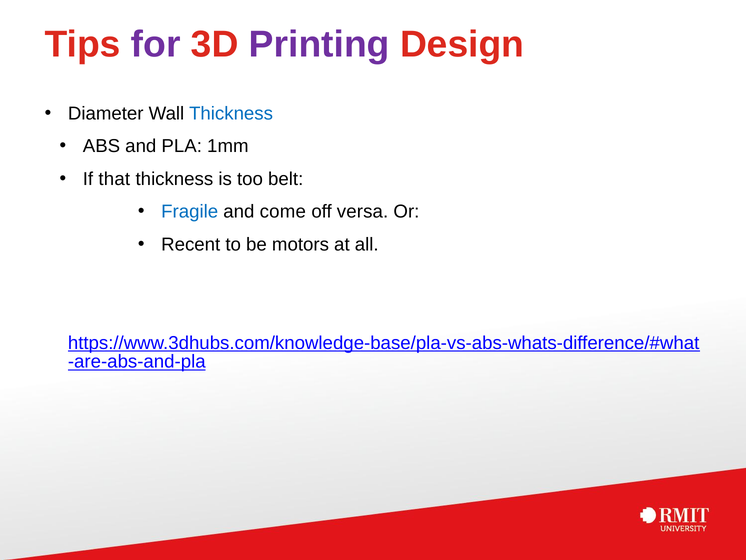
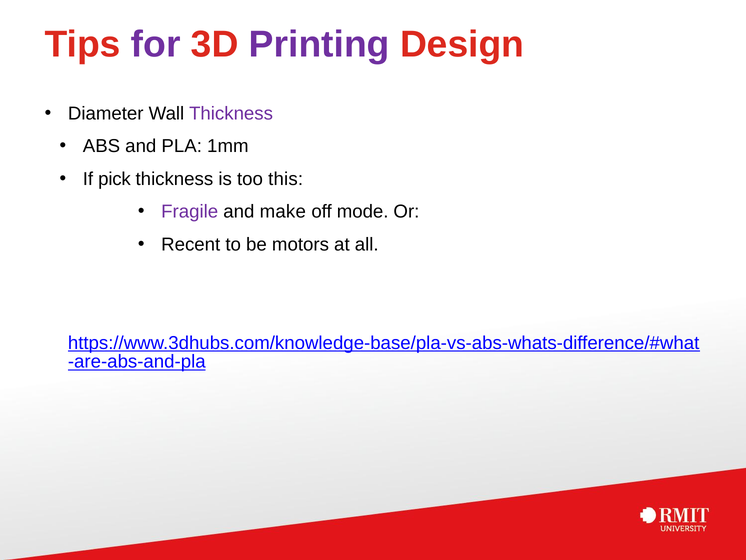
Thickness colour: blue -> purple (231, 113)
that: that -> pick (115, 179)
belt: belt -> this (286, 179)
Fragile colour: blue -> purple (190, 212)
come: come -> make (283, 212)
versa: versa -> mode (363, 212)
